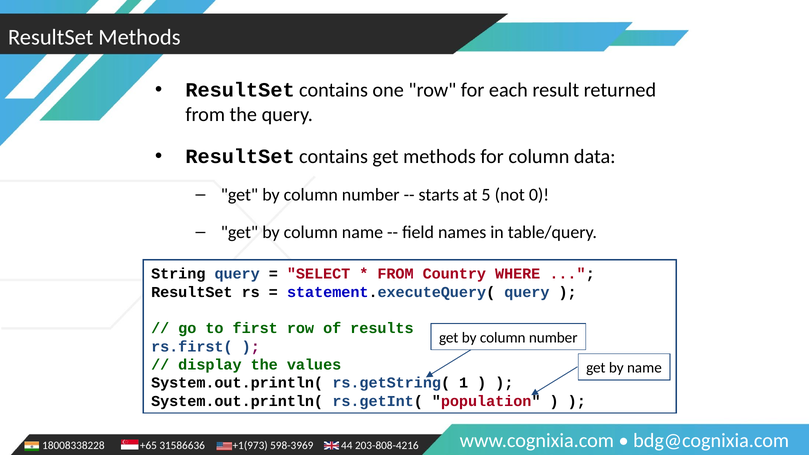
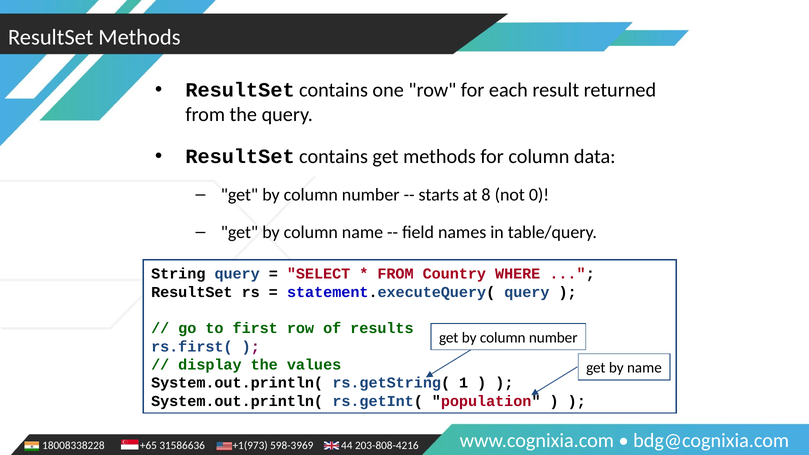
5: 5 -> 8 (486, 195)
